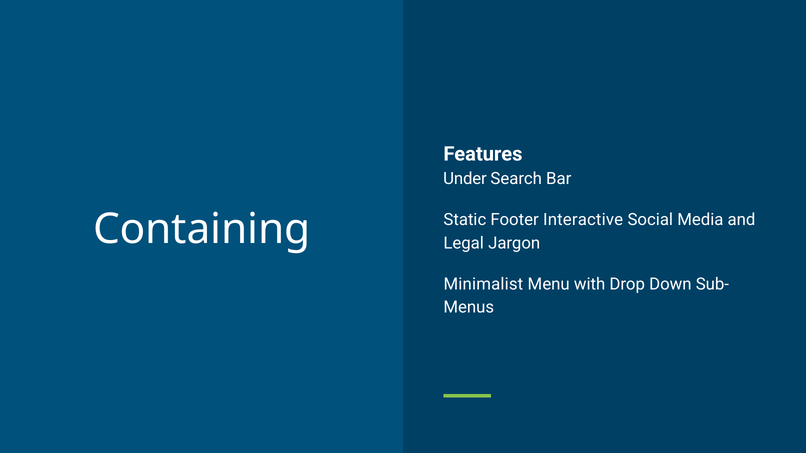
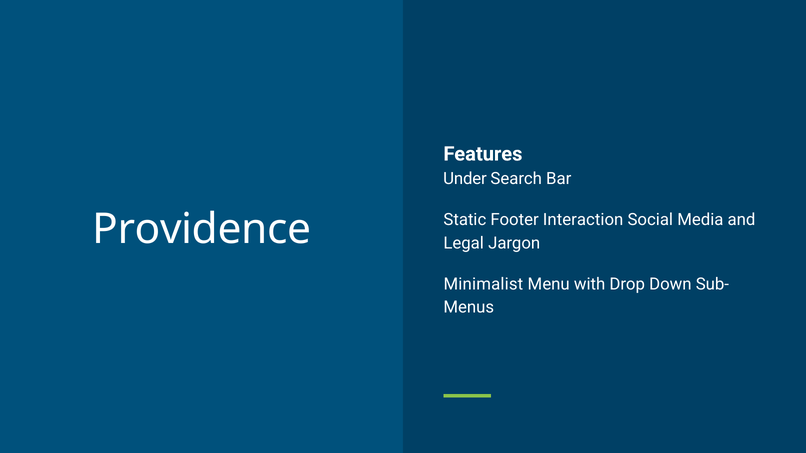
Interactive: Interactive -> Interaction (583, 220)
Containing: Containing -> Providence (202, 230)
